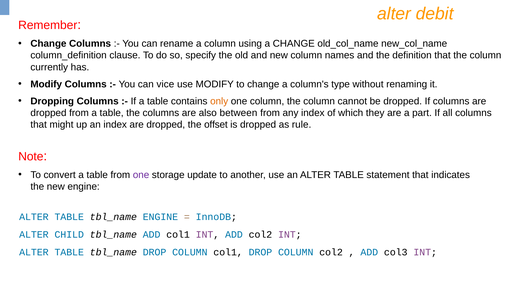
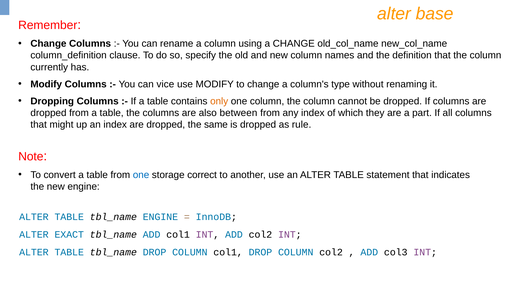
debit: debit -> base (435, 14)
offset: offset -> same (216, 125)
one colour: purple -> blue (141, 175)
update: update -> correct (202, 175)
CHILD: CHILD -> EXACT (69, 235)
